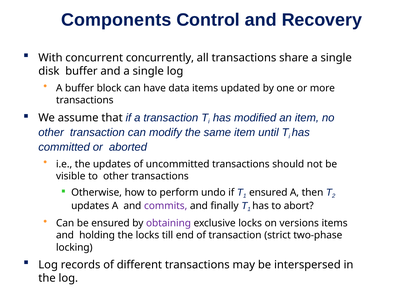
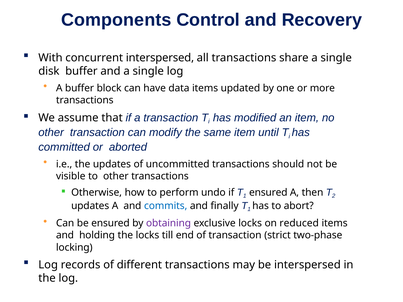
concurrent concurrently: concurrently -> interspersed (160, 58)
commits colour: purple -> blue (166, 206)
versions: versions -> reduced (299, 223)
